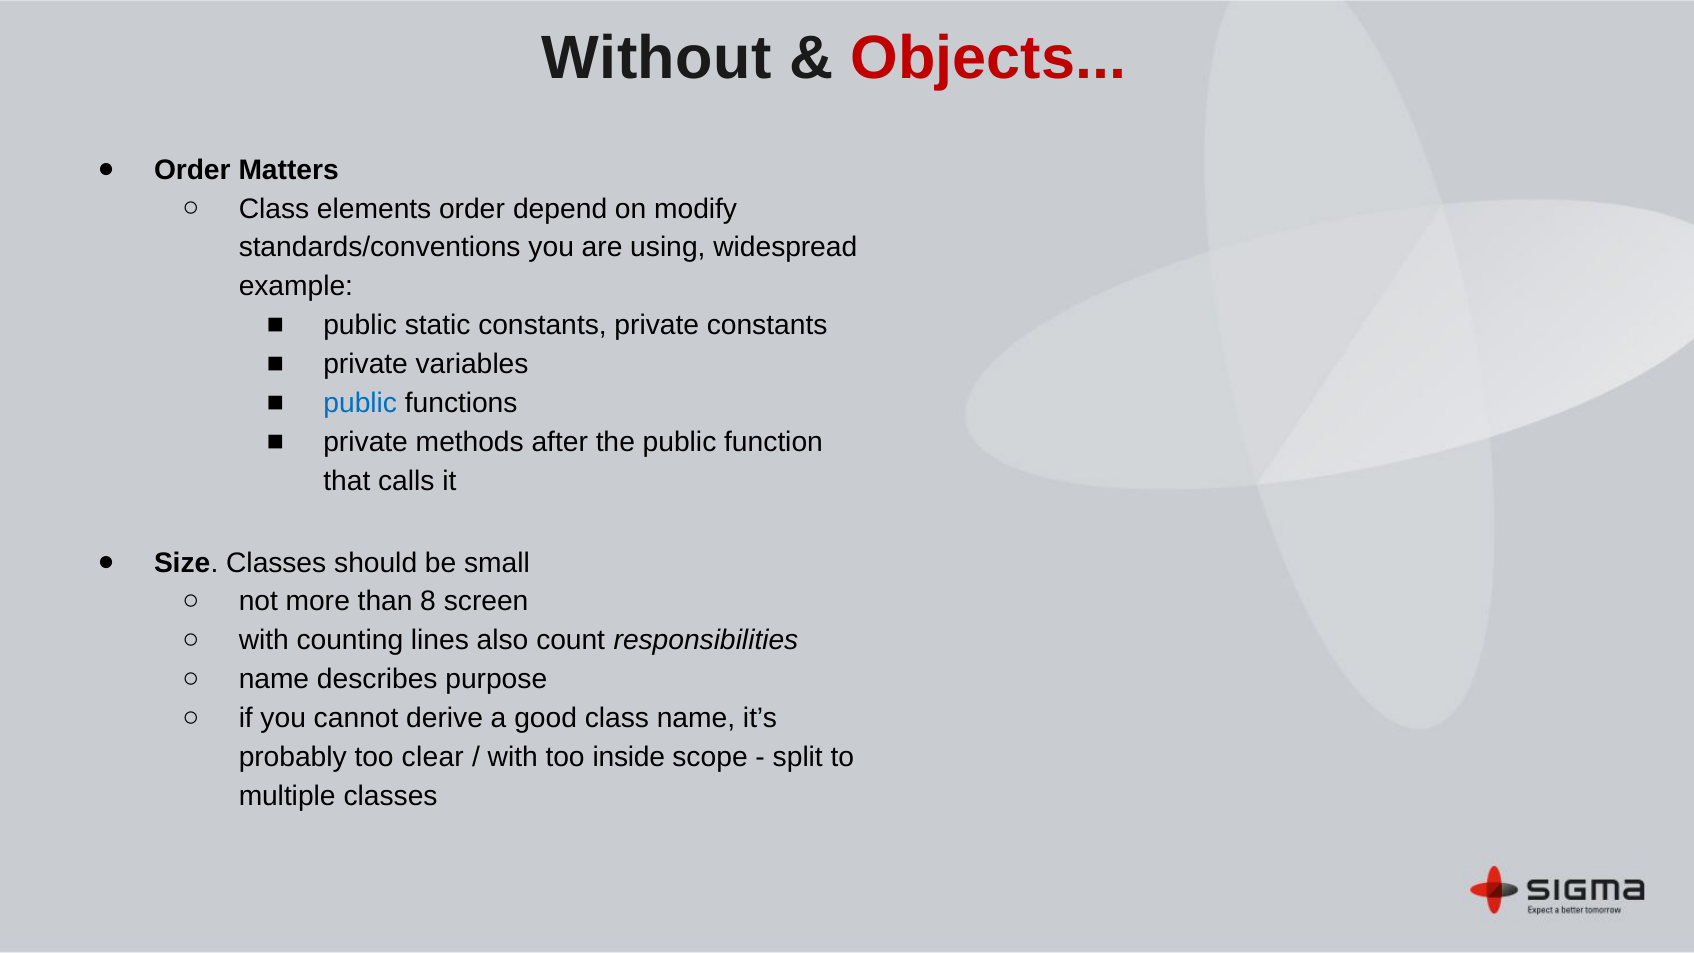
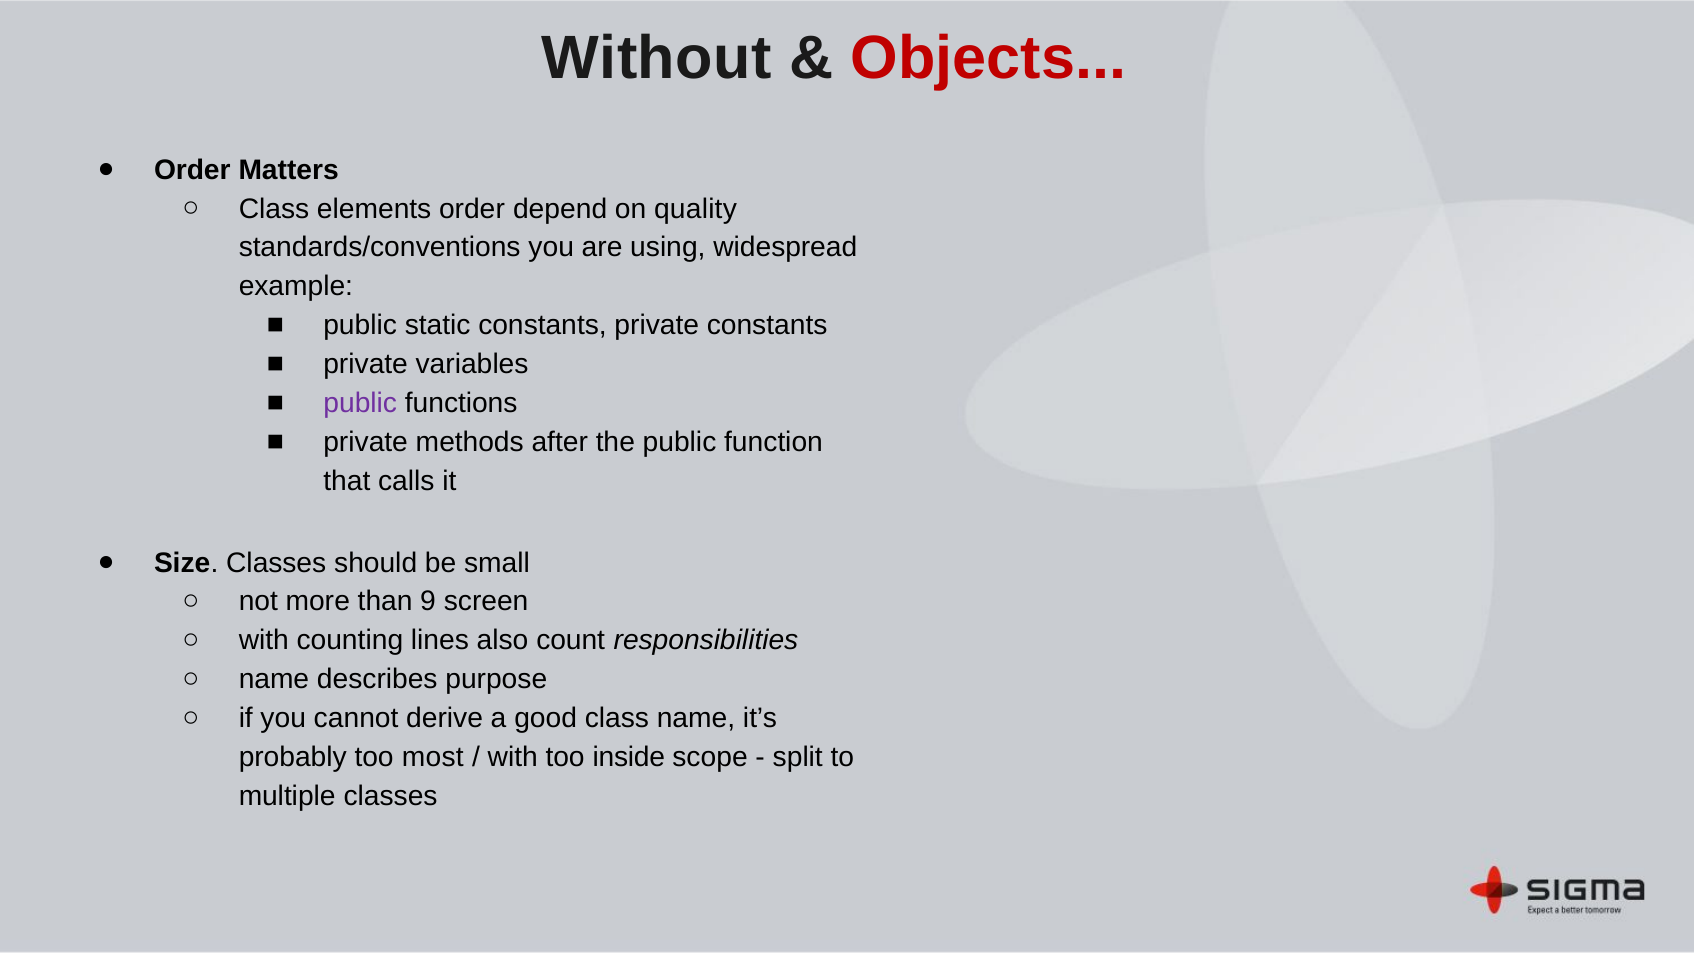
modify: modify -> quality (695, 209)
public colour: blue -> purple (360, 403)
8: 8 -> 9 (428, 602)
clear: clear -> most (433, 757)
